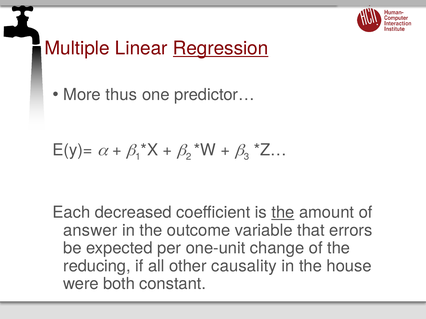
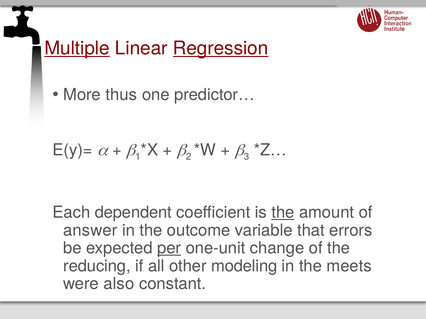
Multiple underline: none -> present (77, 48)
decreased: decreased -> dependent (133, 213)
per underline: none -> present (169, 249)
causality: causality -> modeling (244, 266)
house: house -> meets (349, 266)
both: both -> also (119, 284)
